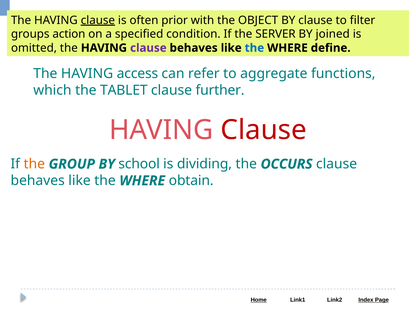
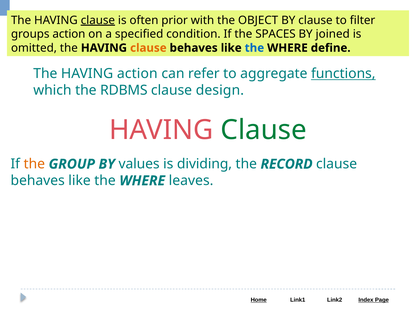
SERVER: SERVER -> SPACES (275, 34)
clause colour: purple -> orange (148, 48)
HAVING access: access -> action (137, 74)
functions underline: none -> present (343, 74)
TABLET: TABLET -> RDBMS (124, 90)
further: further -> design (220, 90)
Clause colour: red -> green (264, 130)
school: school -> values (139, 164)
OCCURS: OCCURS -> RECORD (287, 164)
obtain: obtain -> leaves (191, 181)
